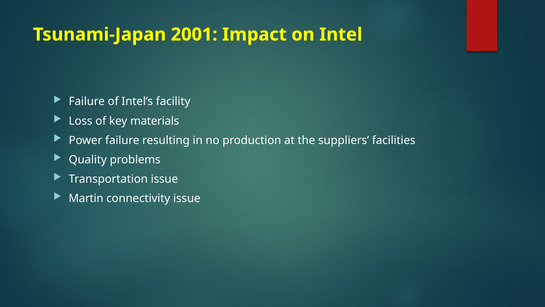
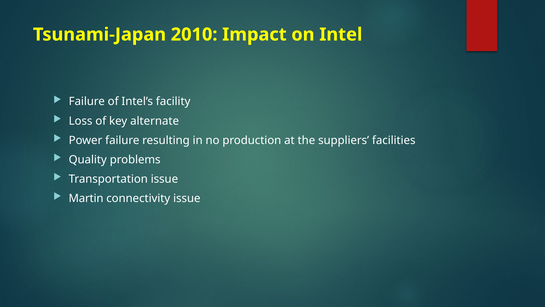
2001: 2001 -> 2010 (194, 34)
materials: materials -> alternate (155, 121)
